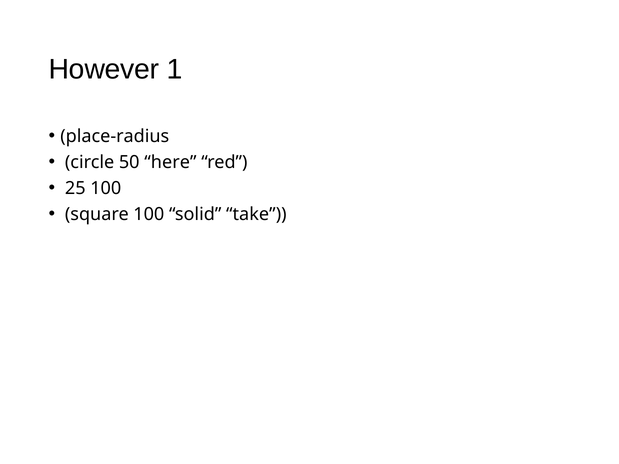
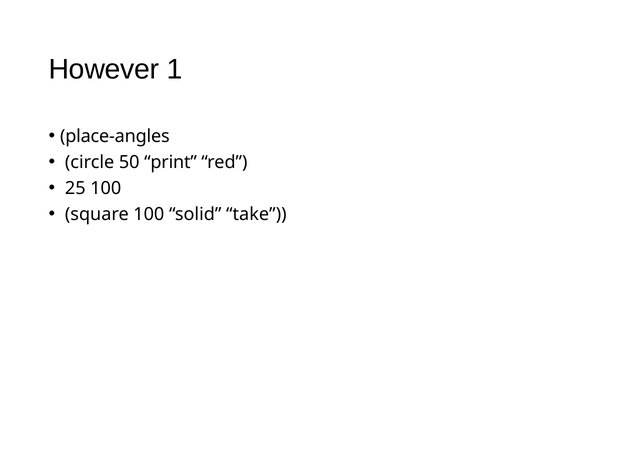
place-radius: place-radius -> place-angles (115, 136)
here: here -> print (171, 162)
